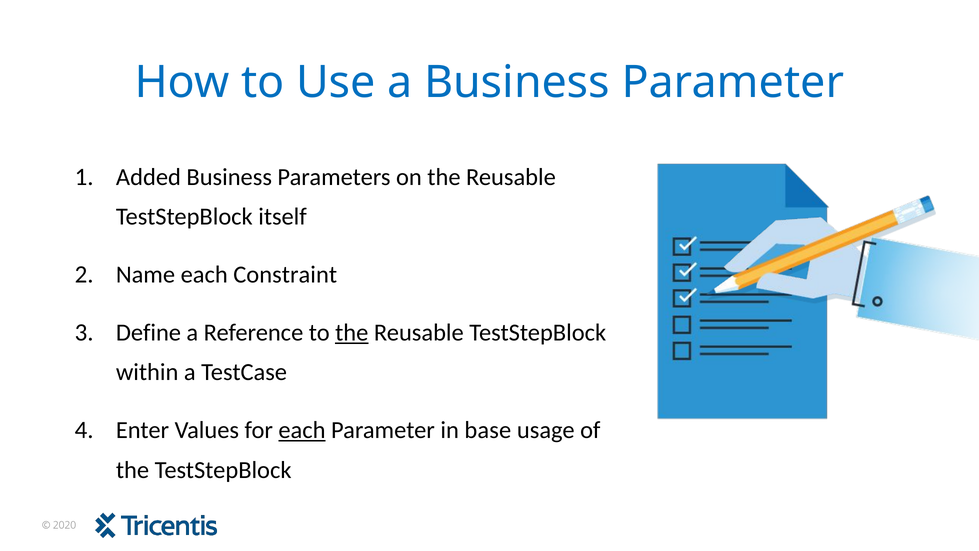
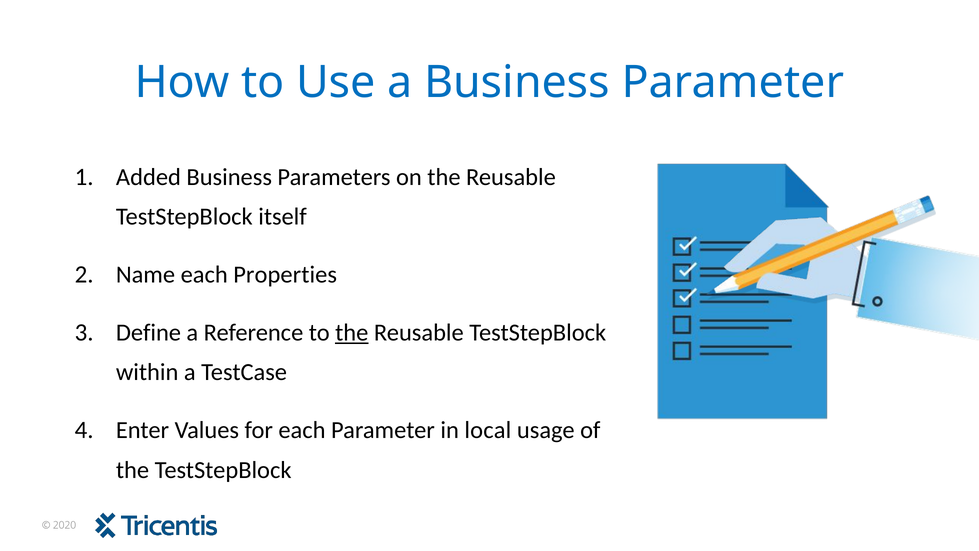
Constraint: Constraint -> Properties (285, 275)
each underline: present -> none (302, 430)
base: base -> local (488, 430)
